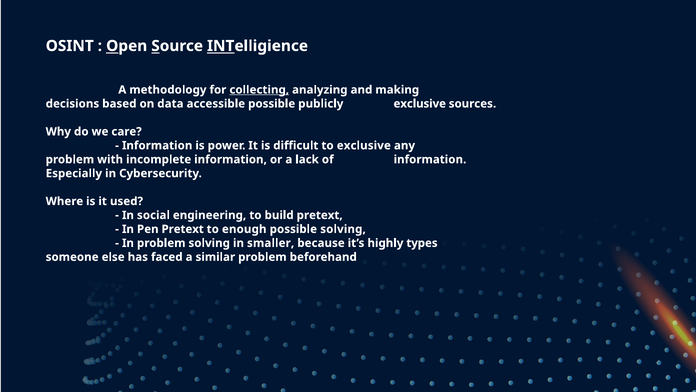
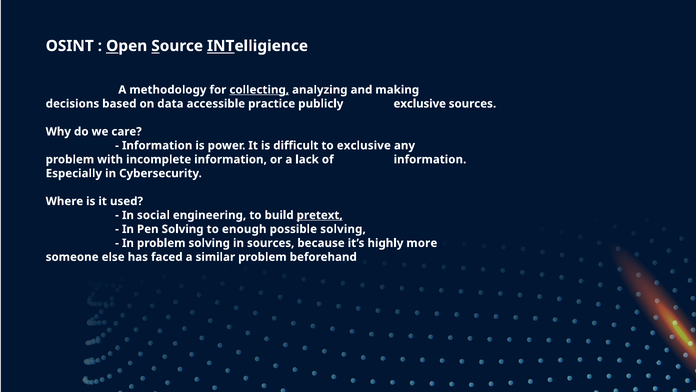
accessible possible: possible -> practice (272, 104)
pretext underline: none -> present (320, 215)
Pen Pretext: Pretext -> Solving (183, 229)
in smaller: smaller -> sources (271, 243)
types: types -> more (422, 243)
